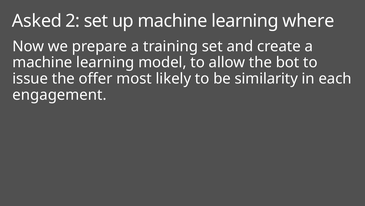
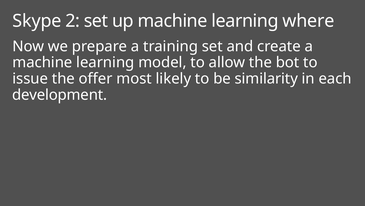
Asked: Asked -> Skype (37, 21)
engagement: engagement -> development (60, 95)
